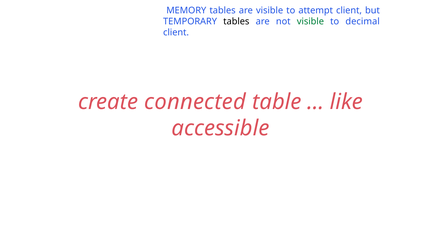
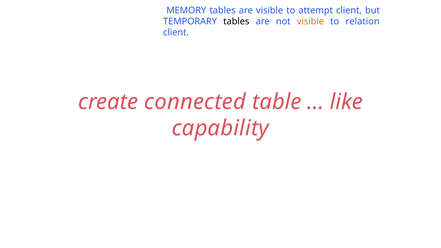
visible colour: green -> orange (310, 22)
decimal: decimal -> relation (363, 22)
accessible: accessible -> capability (220, 128)
